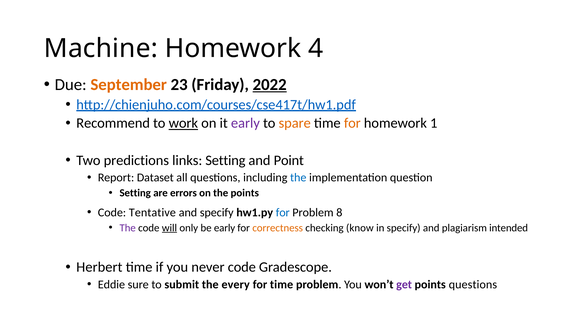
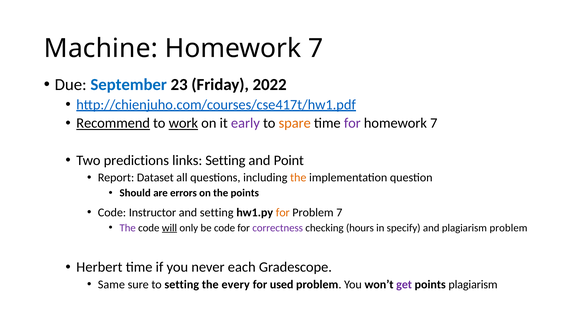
4: 4 -> 7 (316, 48)
September colour: orange -> blue (129, 85)
2022 underline: present -> none (270, 85)
Recommend underline: none -> present (113, 123)
for colour: orange -> purple (352, 123)
1: 1 -> 7 (434, 123)
the colour: blue -> orange (298, 178)
Setting: Setting -> Should (135, 193)
Tentative: Tentative -> Instructor (152, 212)
and specify: specify -> setting (217, 212)
for colour: blue -> orange (283, 212)
Problem 8: 8 -> 7 (339, 212)
be early: early -> code (225, 228)
correctness colour: orange -> purple (278, 228)
know: know -> hours (360, 228)
plagiarism intended: intended -> problem (508, 228)
never code: code -> each (242, 267)
Eddie: Eddie -> Same (111, 285)
to submit: submit -> setting (182, 285)
for time: time -> used (282, 285)
points questions: questions -> plagiarism (473, 285)
